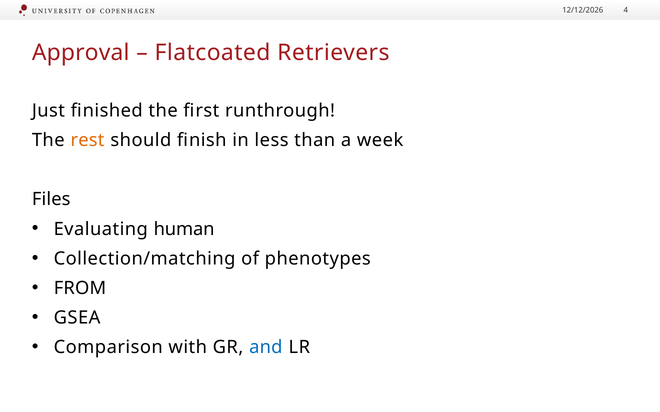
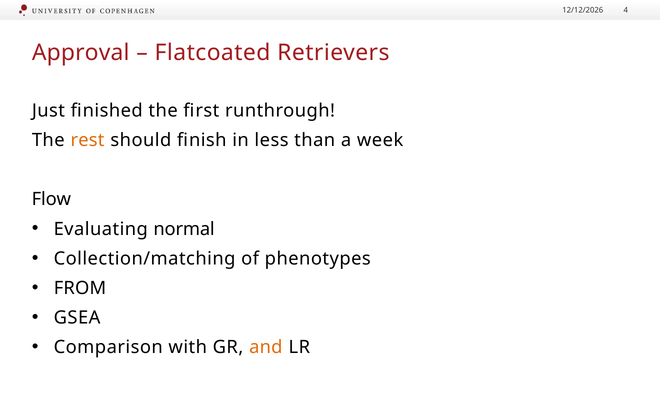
Files: Files -> Flow (51, 200)
human: human -> normal (184, 229)
and colour: blue -> orange (266, 348)
